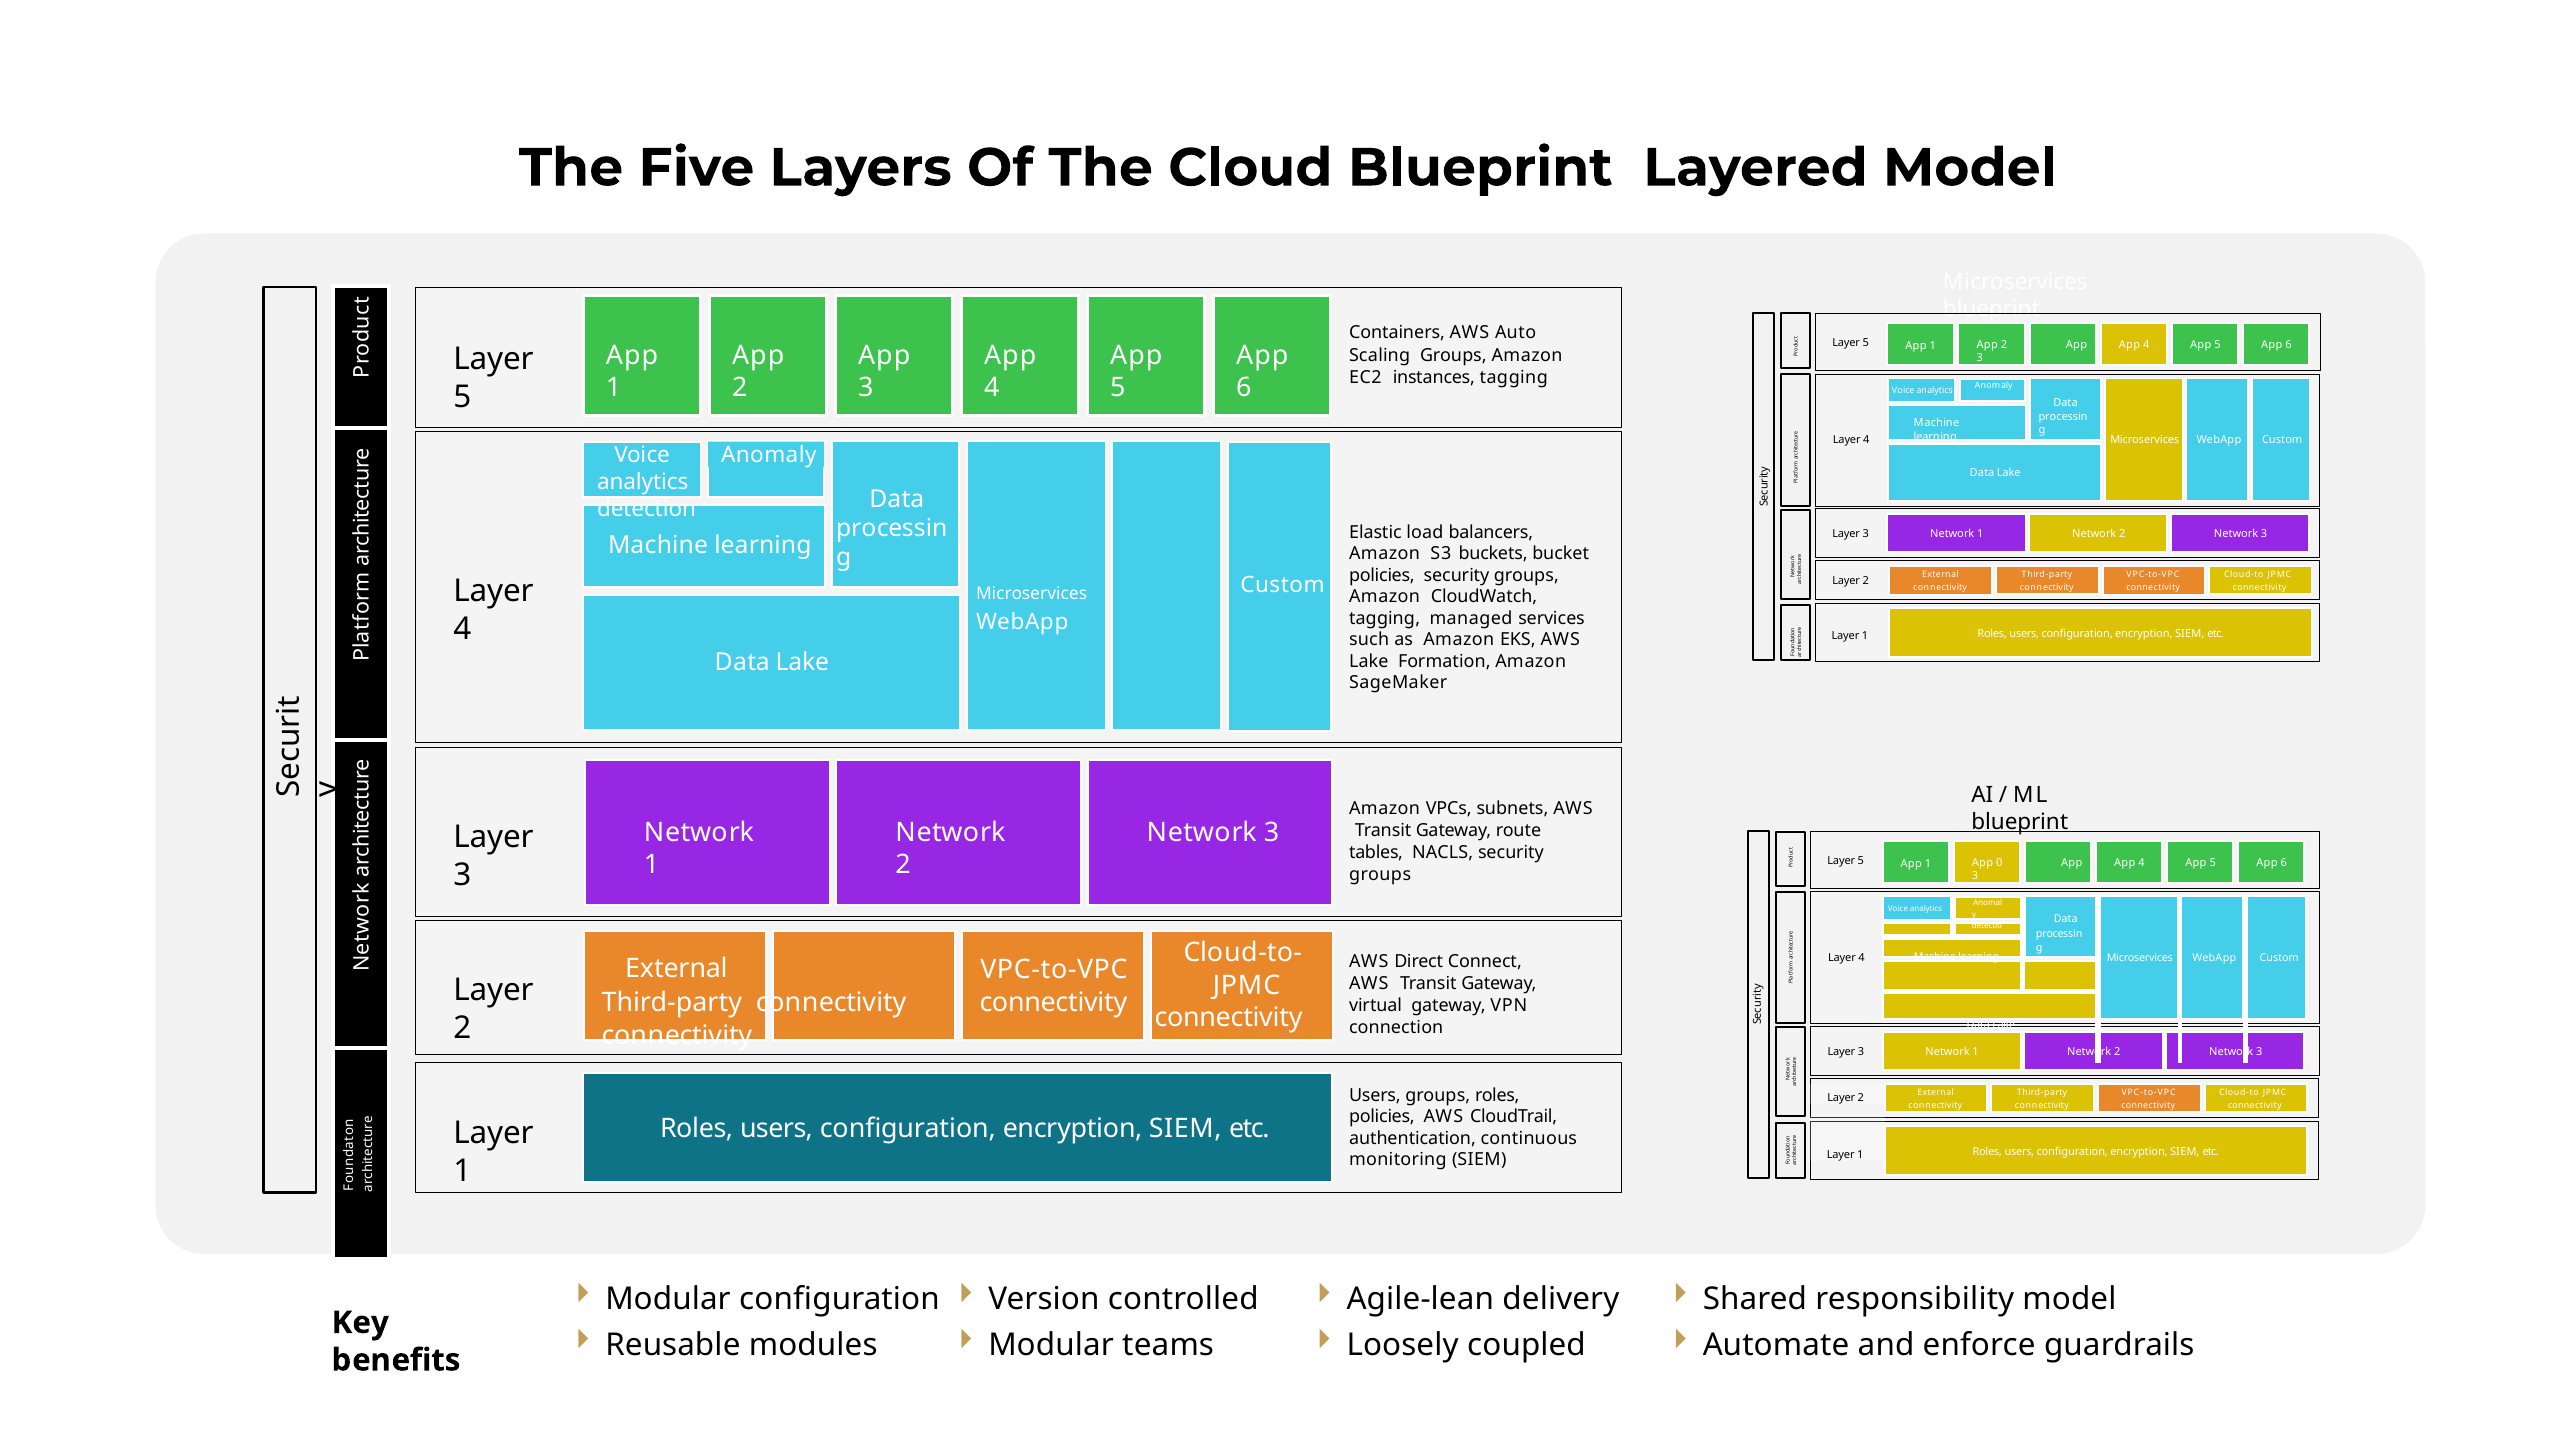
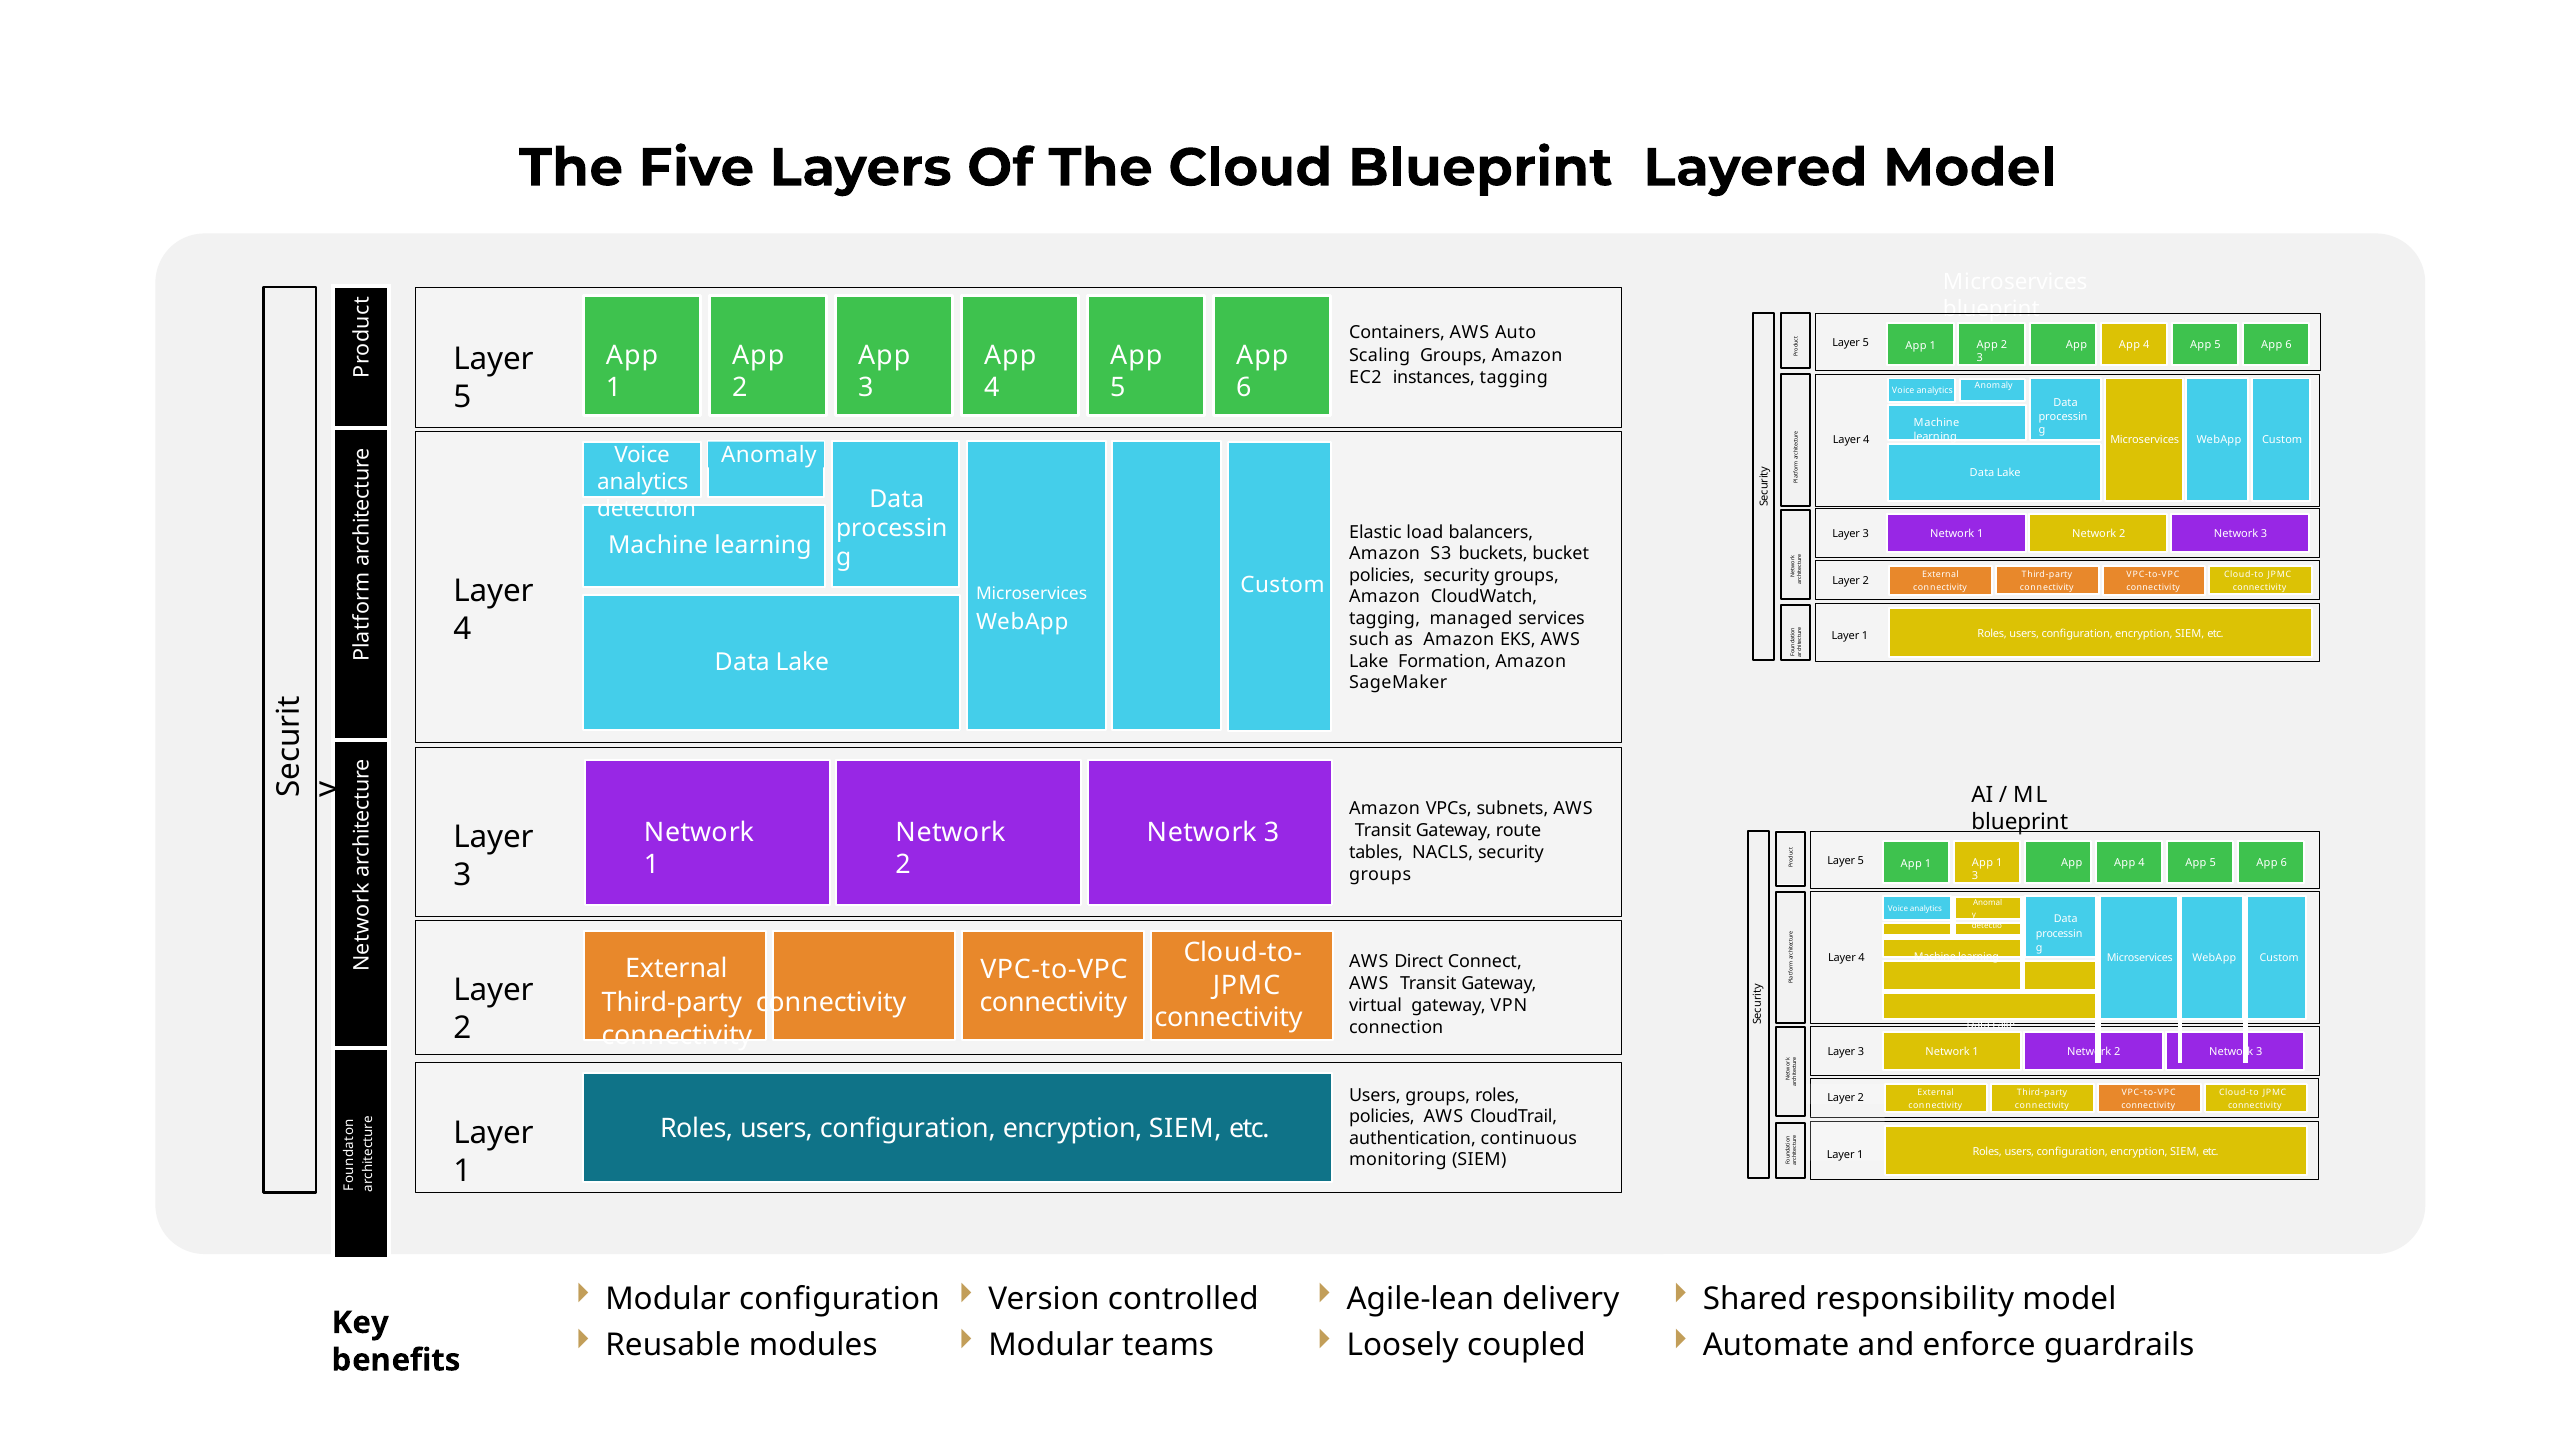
0: 0 -> 1 (1999, 863)
